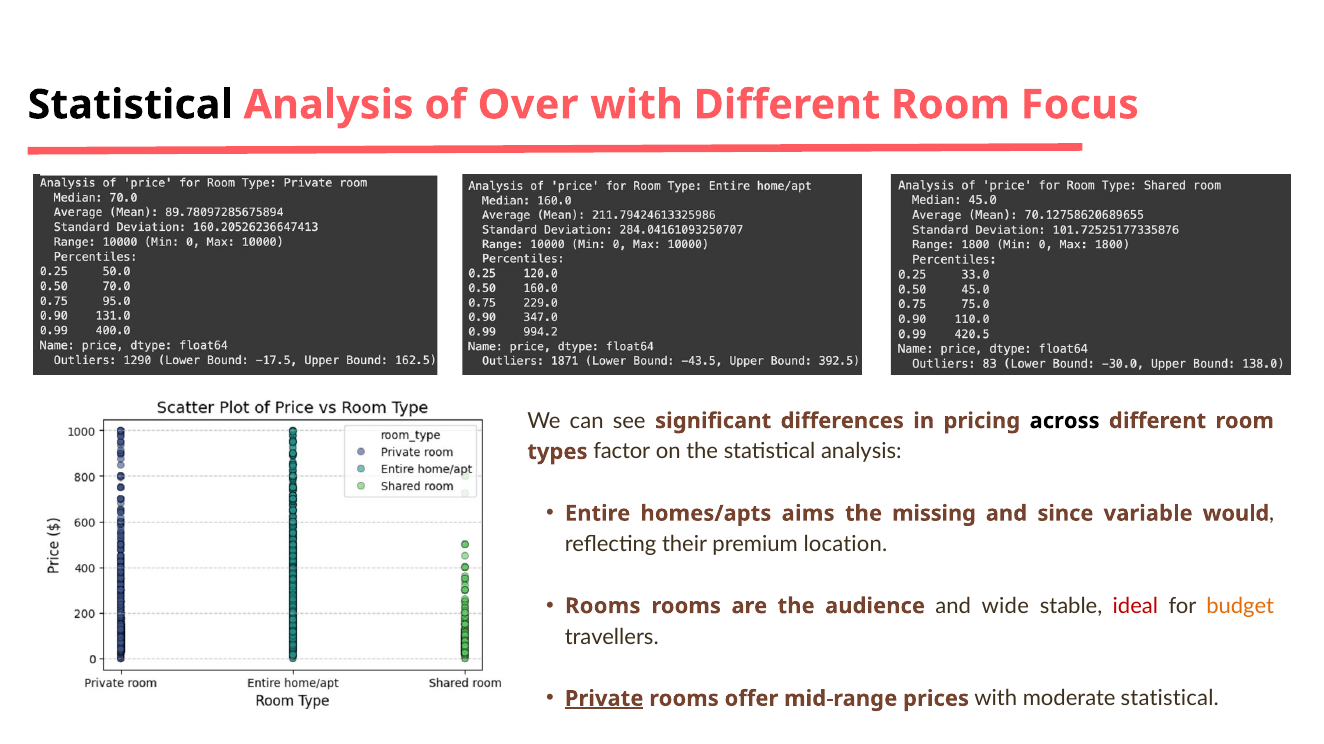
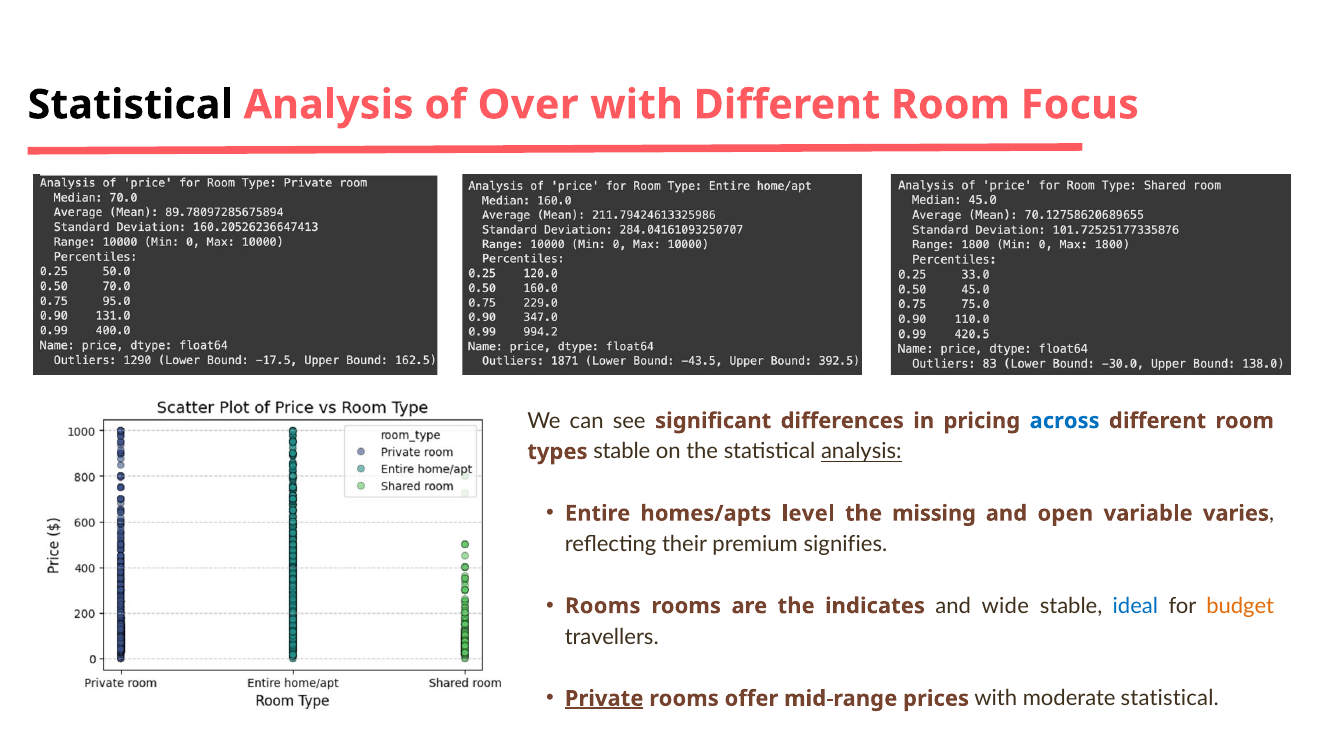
across colour: black -> blue (1065, 421)
types factor: factor -> stable (622, 452)
analysis underline: none -> present (861, 452)
aims: aims -> level (808, 514)
since: since -> open (1065, 514)
would: would -> varies (1236, 514)
location: location -> signifies (845, 545)
audience: audience -> indicates (875, 607)
ideal colour: red -> blue (1135, 607)
